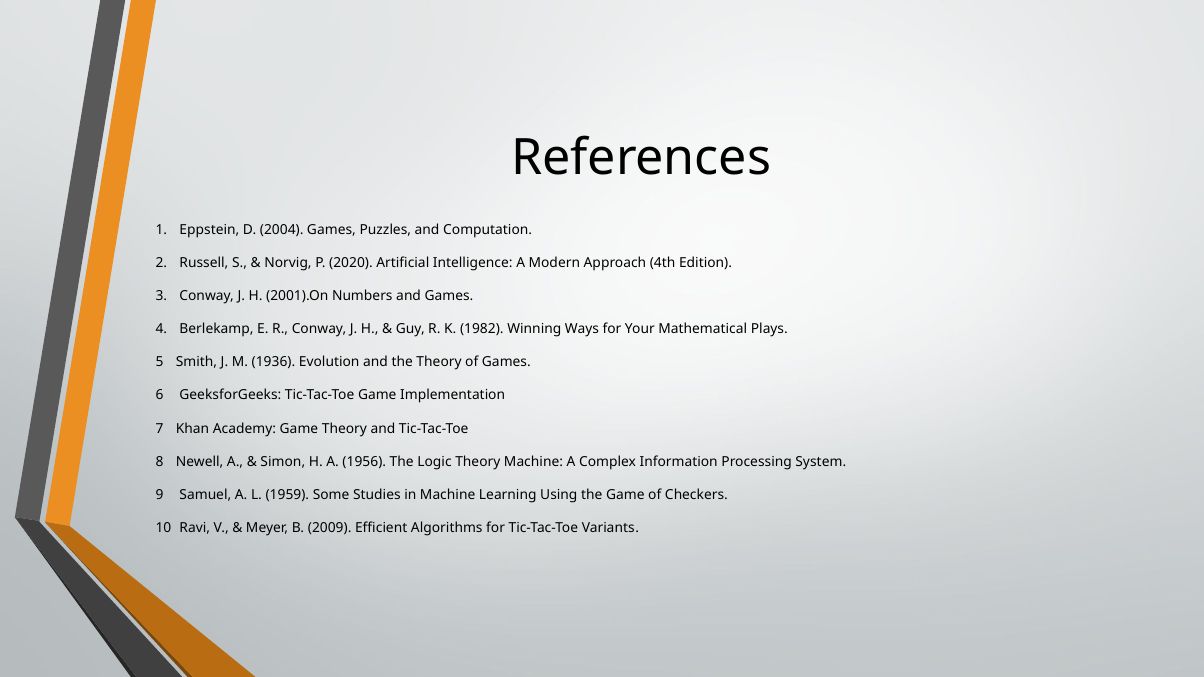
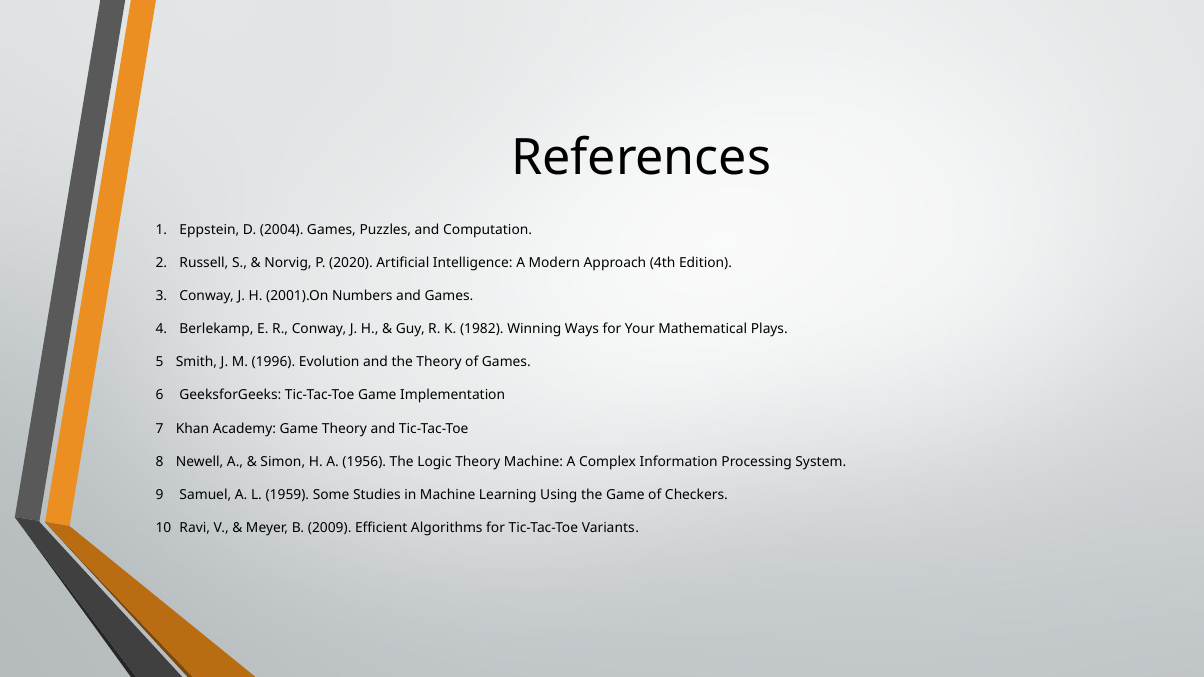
1936: 1936 -> 1996 (273, 362)
